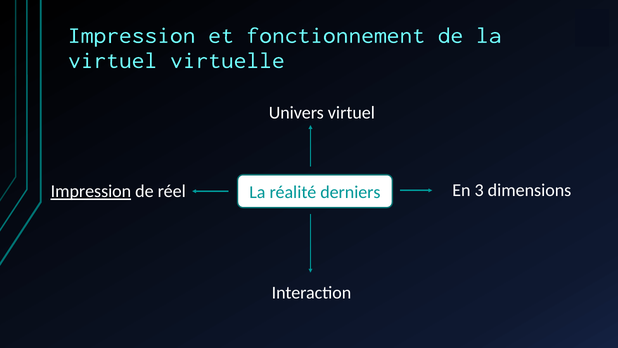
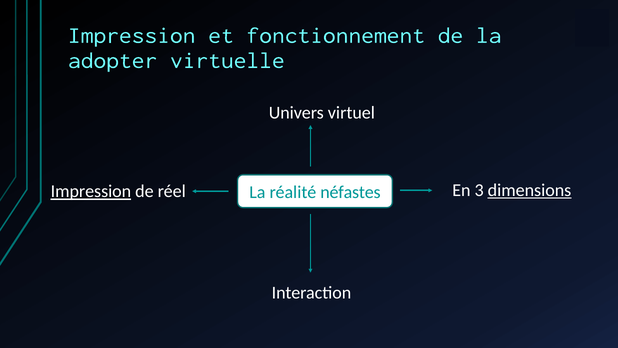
virtuel: virtuel -> adopter (113, 60)
dimensions underline: none -> present (529, 190)
derniers: derniers -> néfastes (350, 192)
